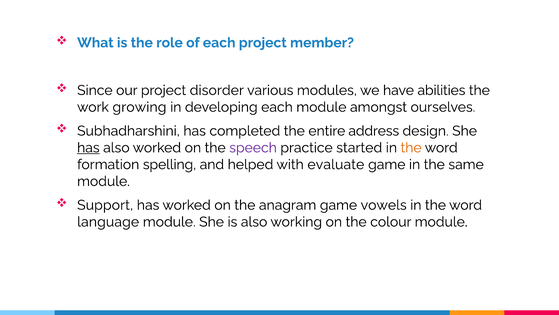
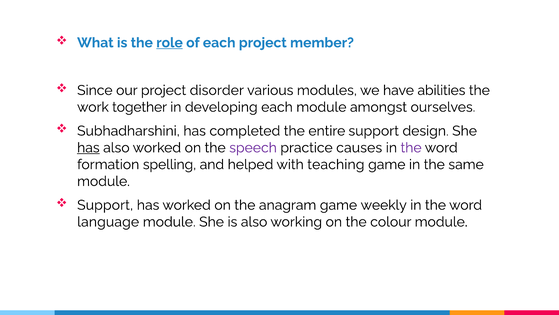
role underline: none -> present (170, 43)
growing: growing -> together (140, 107)
entire address: address -> support (374, 131)
started: started -> causes (359, 147)
the colour: orange -> purple (411, 147)
evaluate: evaluate -> teaching (336, 164)
vowels: vowels -> weekly (384, 205)
